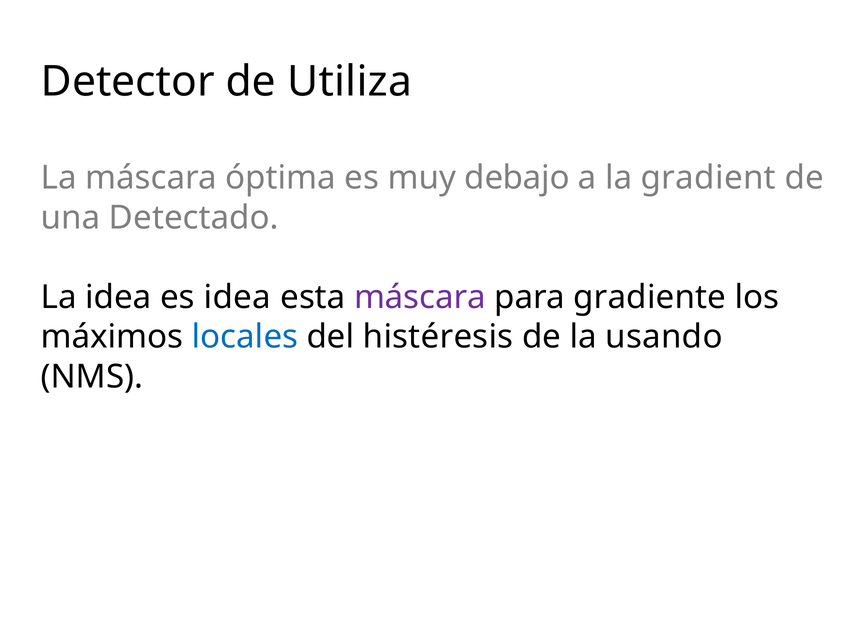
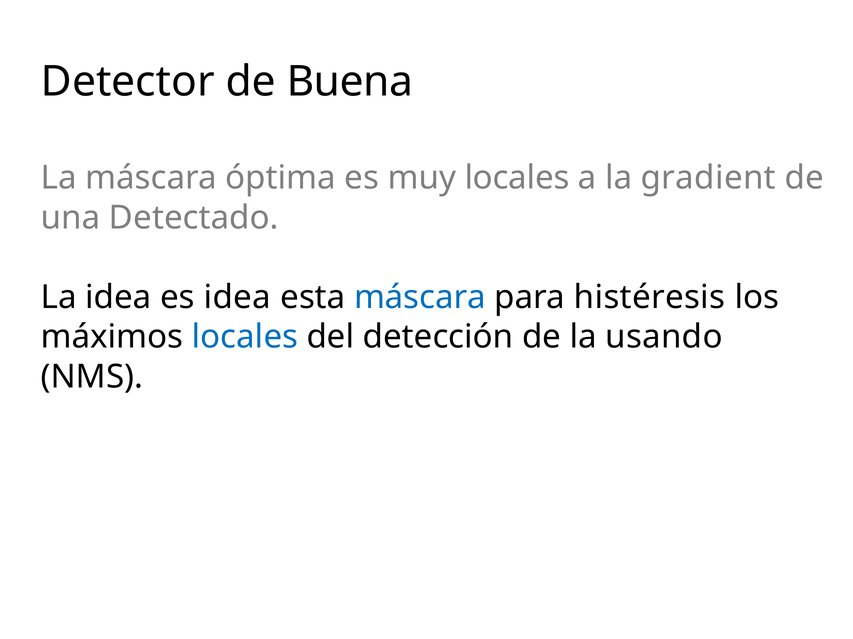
Utiliza: Utiliza -> Buena (350, 82)
muy debajo: debajo -> locales (517, 178)
máscara colour: purple -> blue (420, 298)
gradiente: gradiente -> histéresis (650, 298)
histéresis: histéresis -> detección (438, 337)
